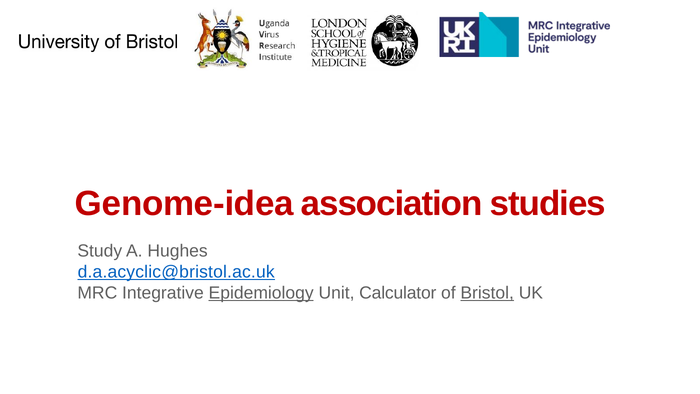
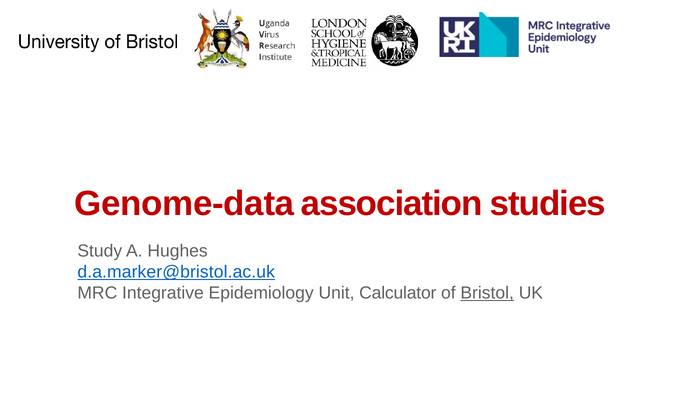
Genome-idea: Genome-idea -> Genome-data (184, 204)
d.a.acyclic@bristol.ac.uk: d.a.acyclic@bristol.ac.uk -> d.a.marker@bristol.ac.uk (176, 272)
Epidemiology underline: present -> none (261, 293)
